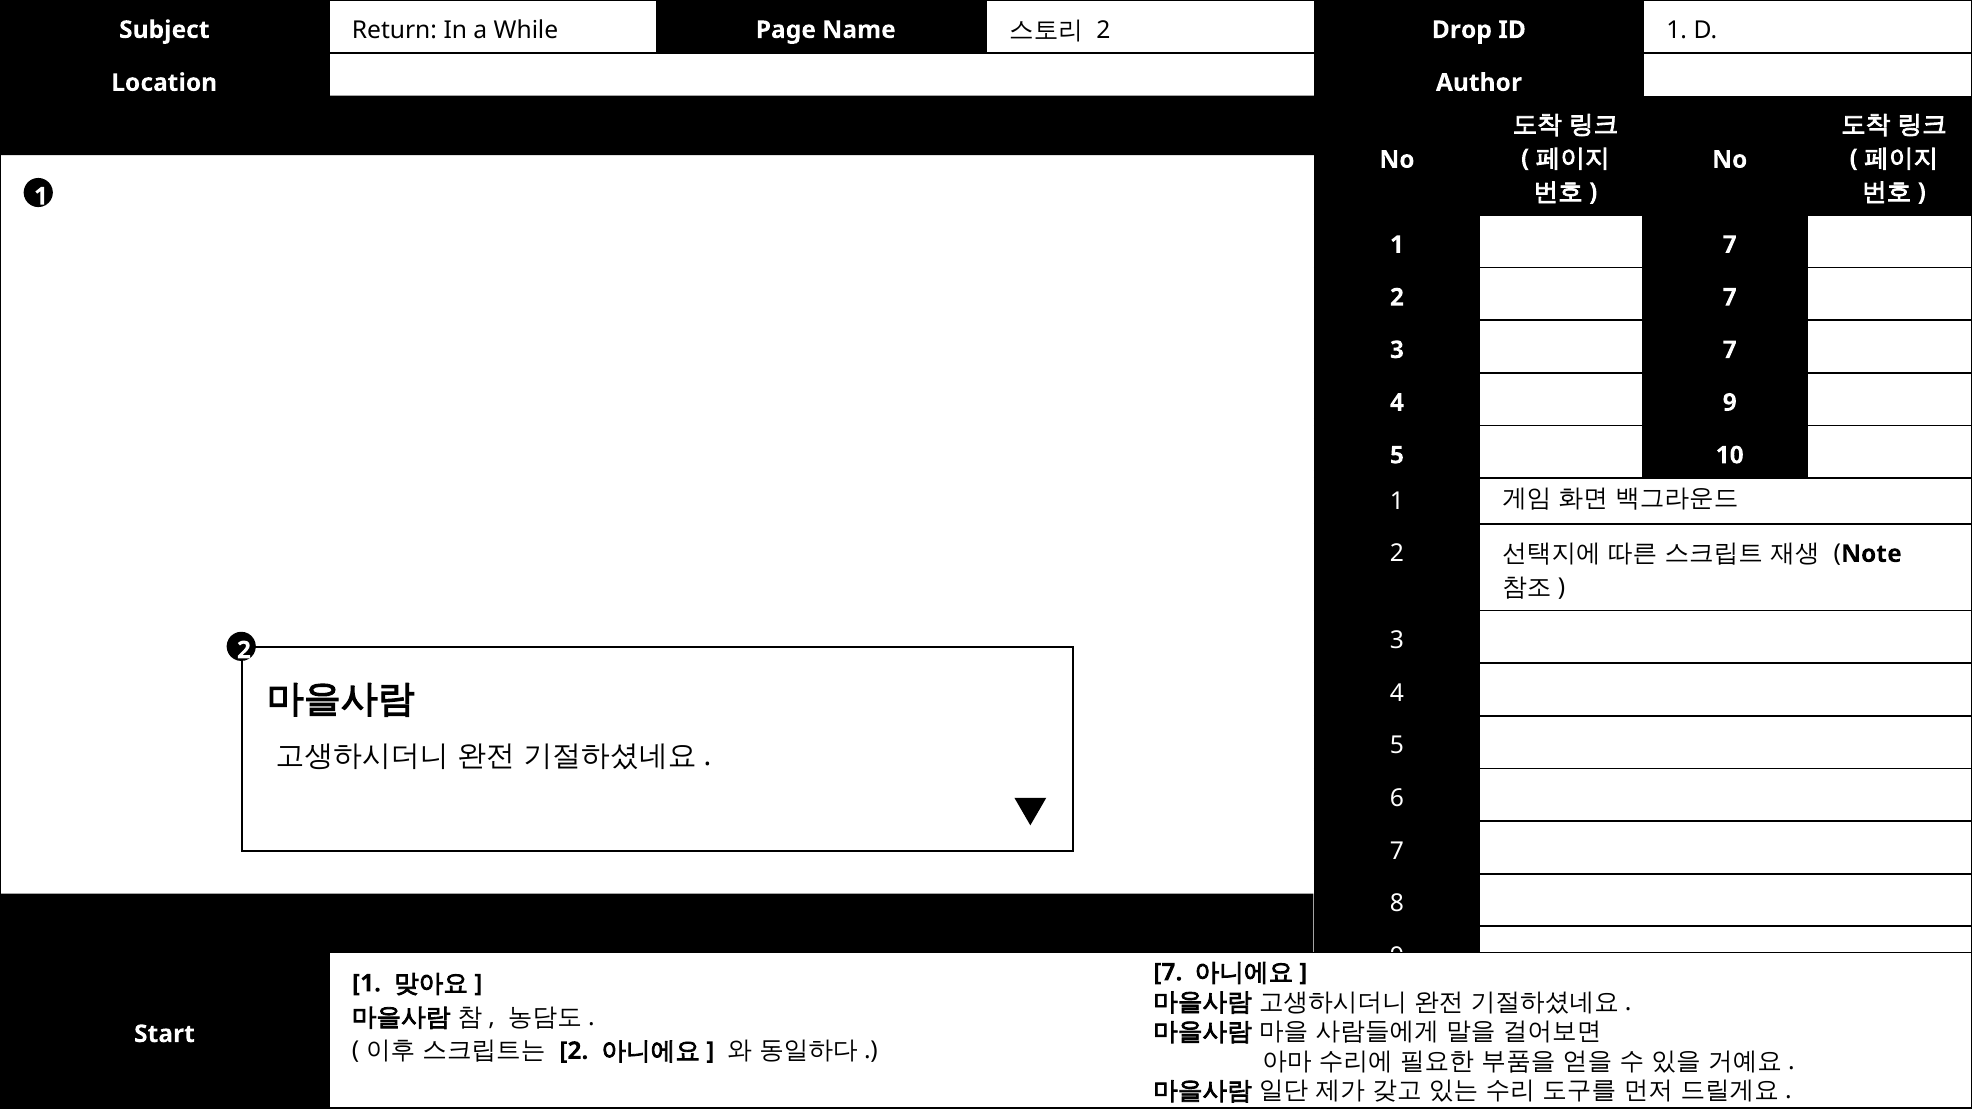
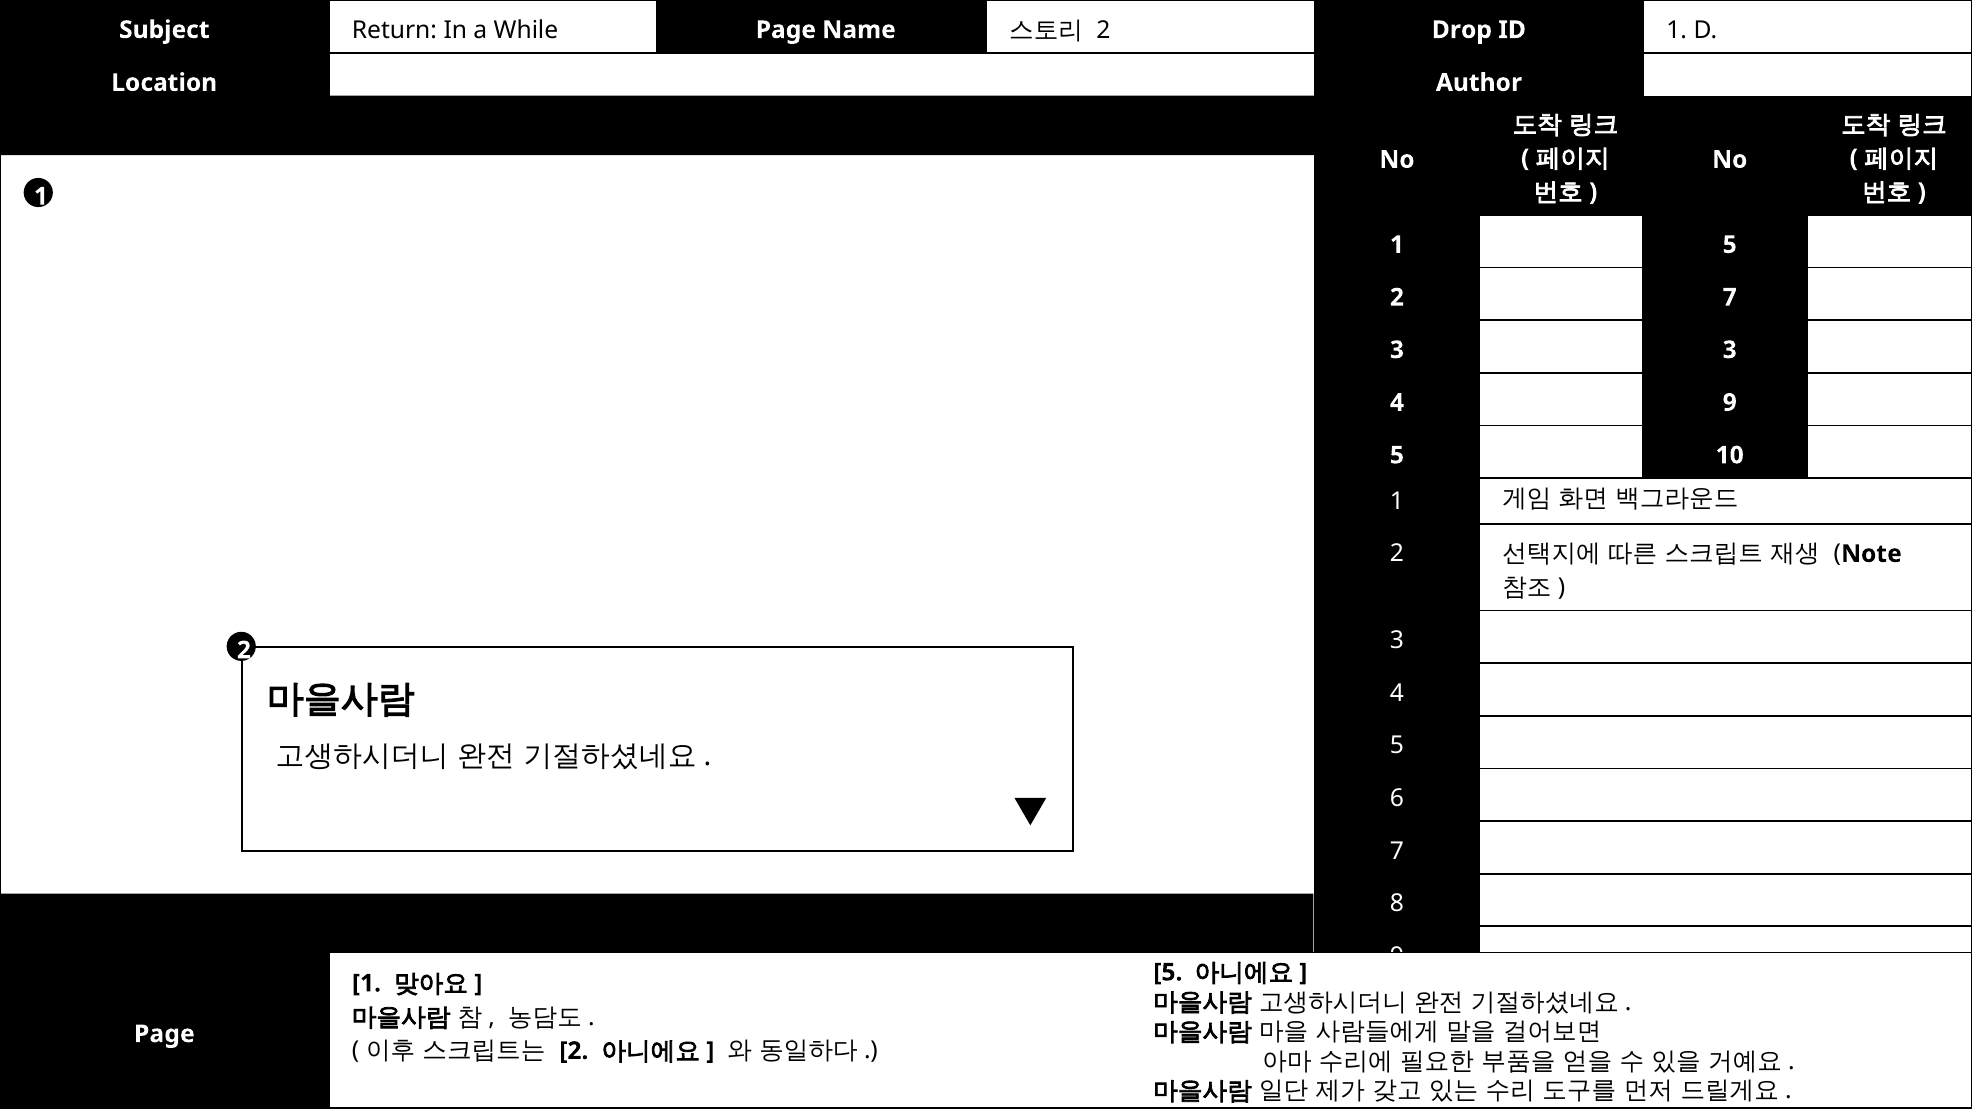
1 7: 7 -> 5 (1730, 245)
3 7: 7 -> 3 (1730, 350)
7: 7 -> 5 (1168, 973)
Start: Start -> Page (164, 1034)
